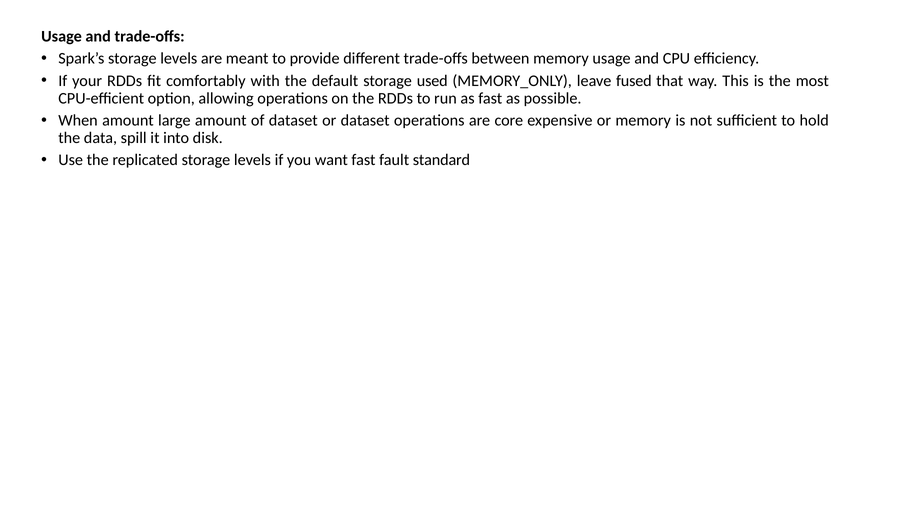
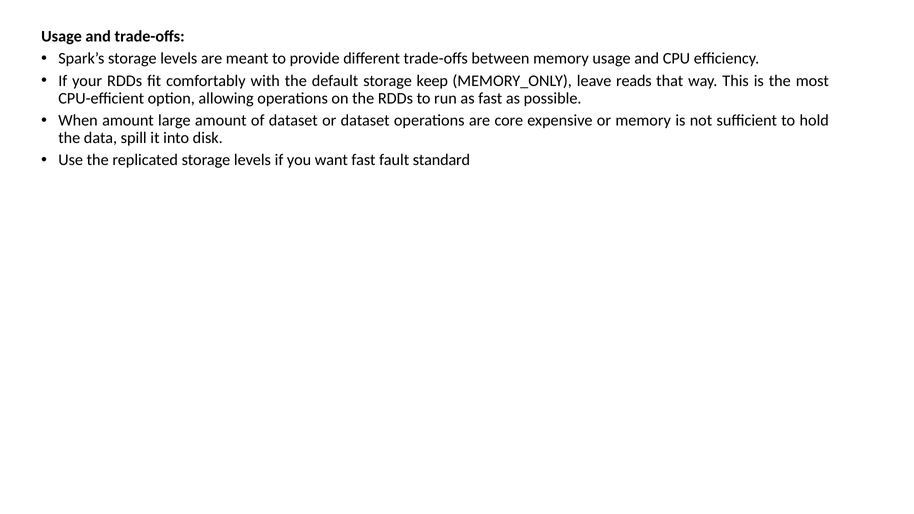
used: used -> keep (432, 81)
fused: fused -> reads (634, 81)
